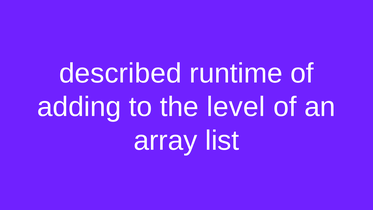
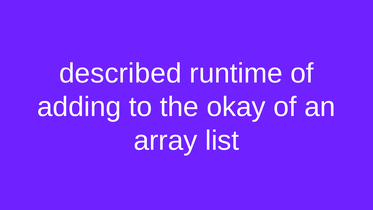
level: level -> okay (236, 107)
